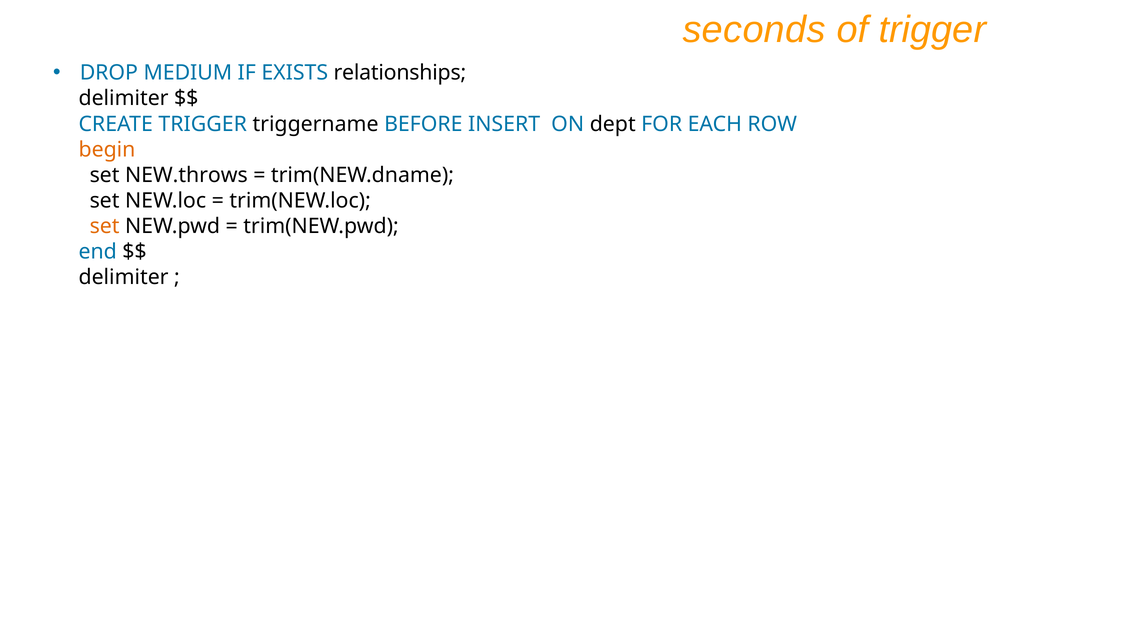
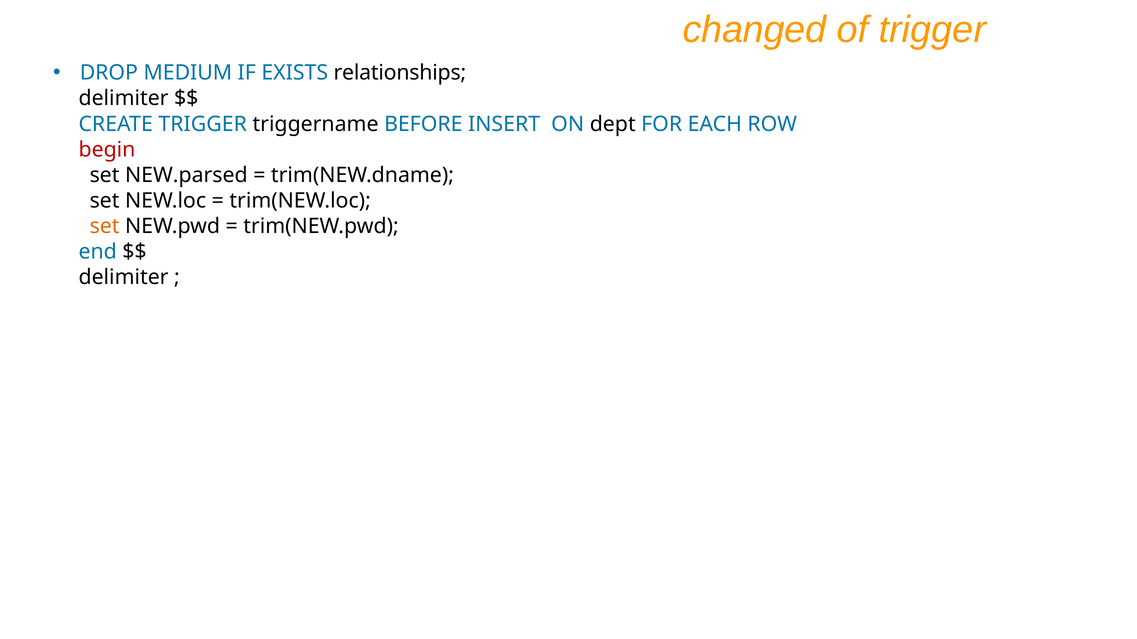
seconds: seconds -> changed (755, 30)
begin colour: orange -> red (107, 150)
NEW.throws: NEW.throws -> NEW.parsed (186, 175)
